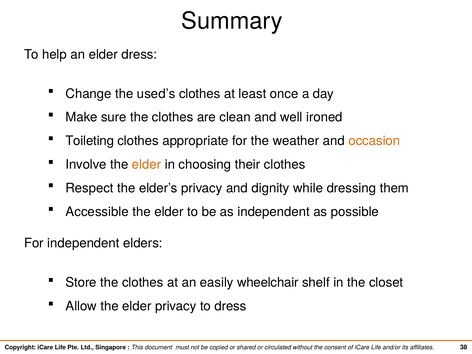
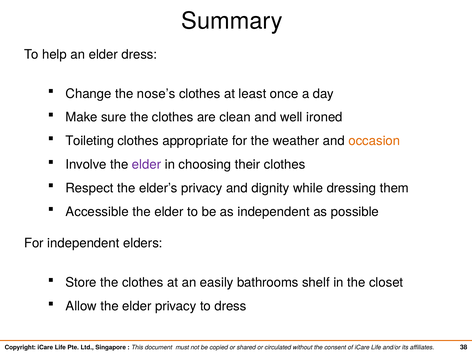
used’s: used’s -> nose’s (156, 94)
elder colour: orange -> purple (147, 165)
wheelchair: wheelchair -> bathrooms (268, 283)
